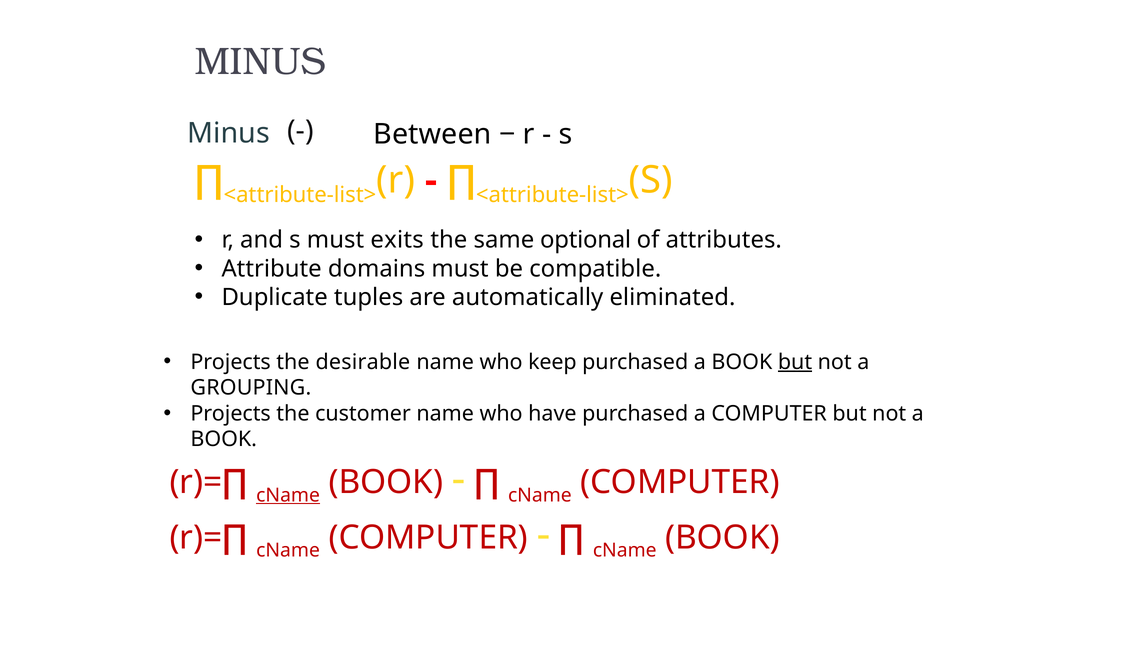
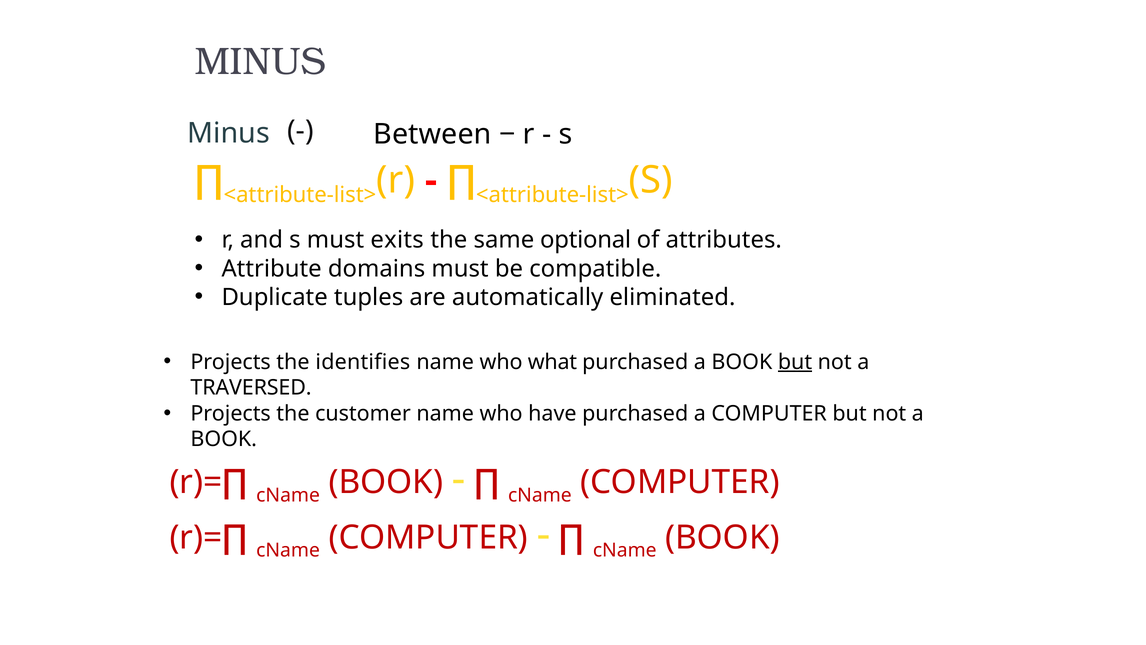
desirable: desirable -> identifies (363, 362)
keep: keep -> what (552, 362)
GROUPING: GROUPING -> TRAVERSED (251, 388)
cName underline: present -> none (288, 495)
